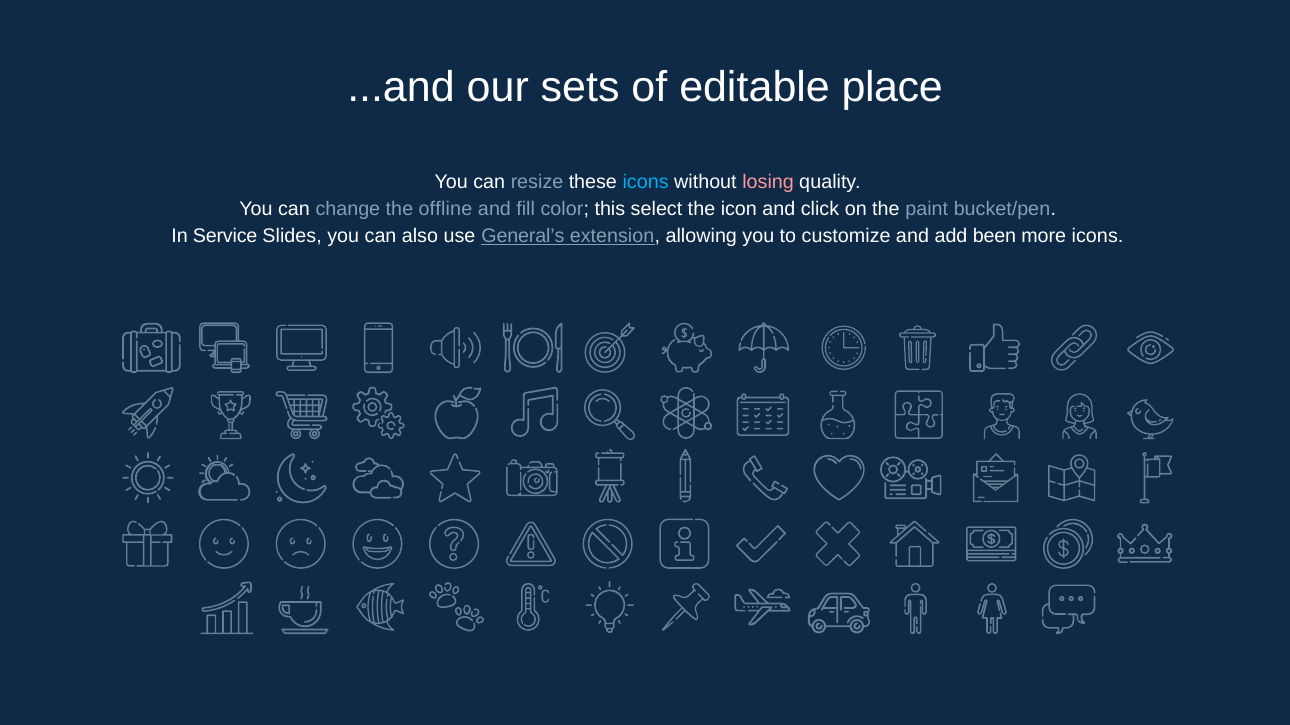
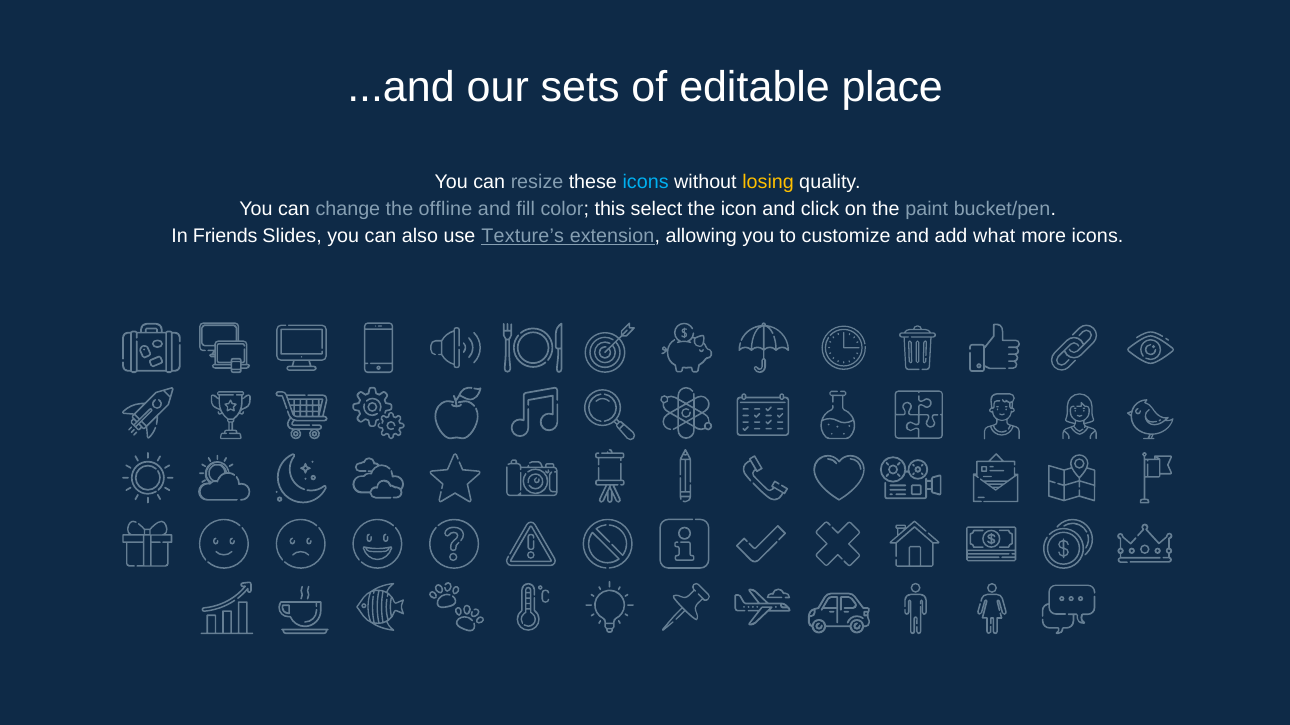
losing colour: pink -> yellow (768, 182)
Service: Service -> Friends (225, 236)
General’s: General’s -> Texture’s (523, 236)
been: been -> what (994, 236)
